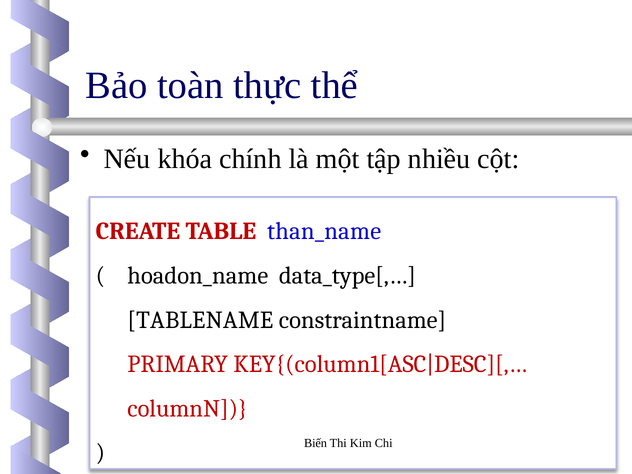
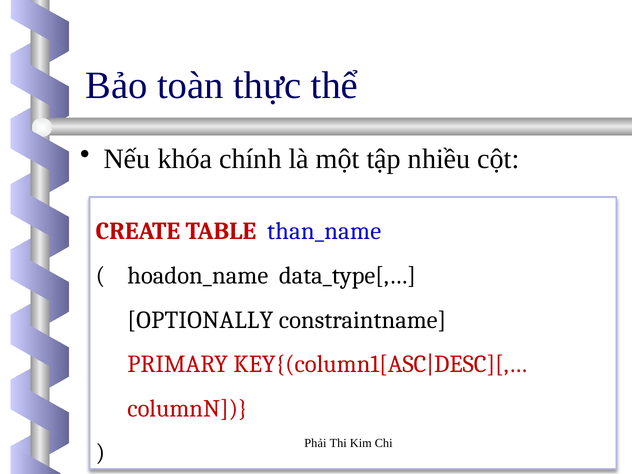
TABLENAME: TABLENAME -> OPTIONALLY (200, 320)
Biến: Biến -> Phải (315, 443)
